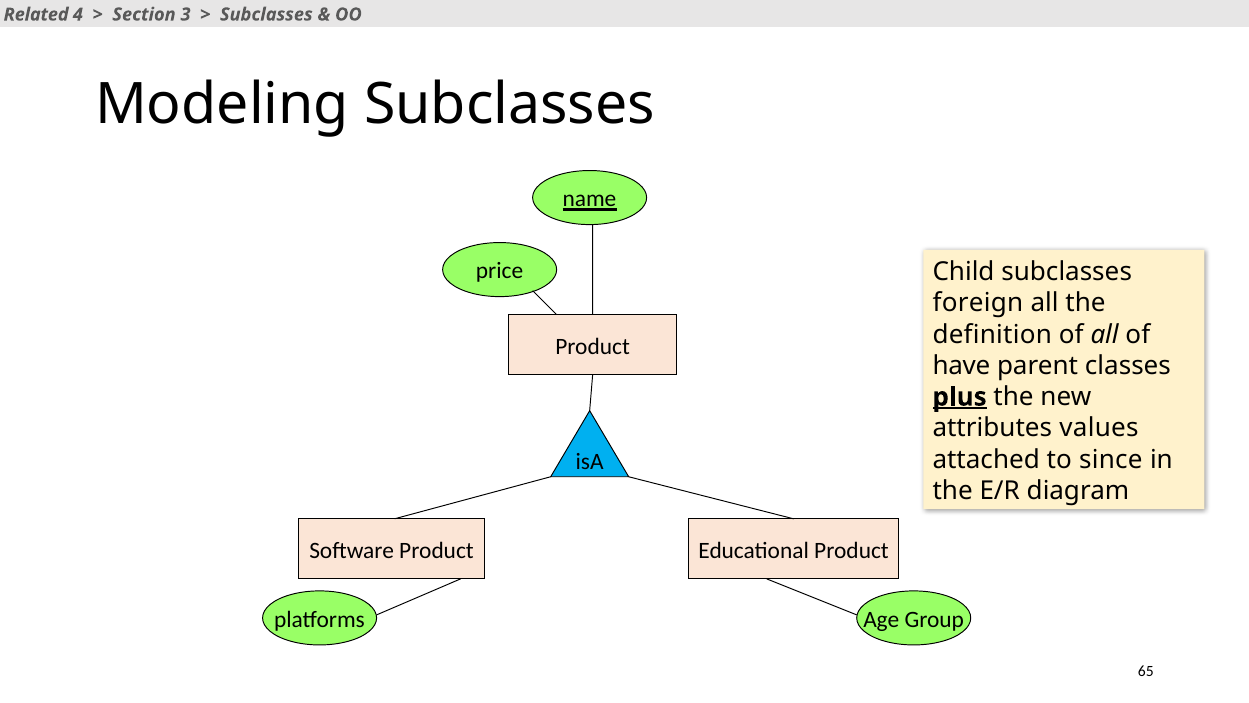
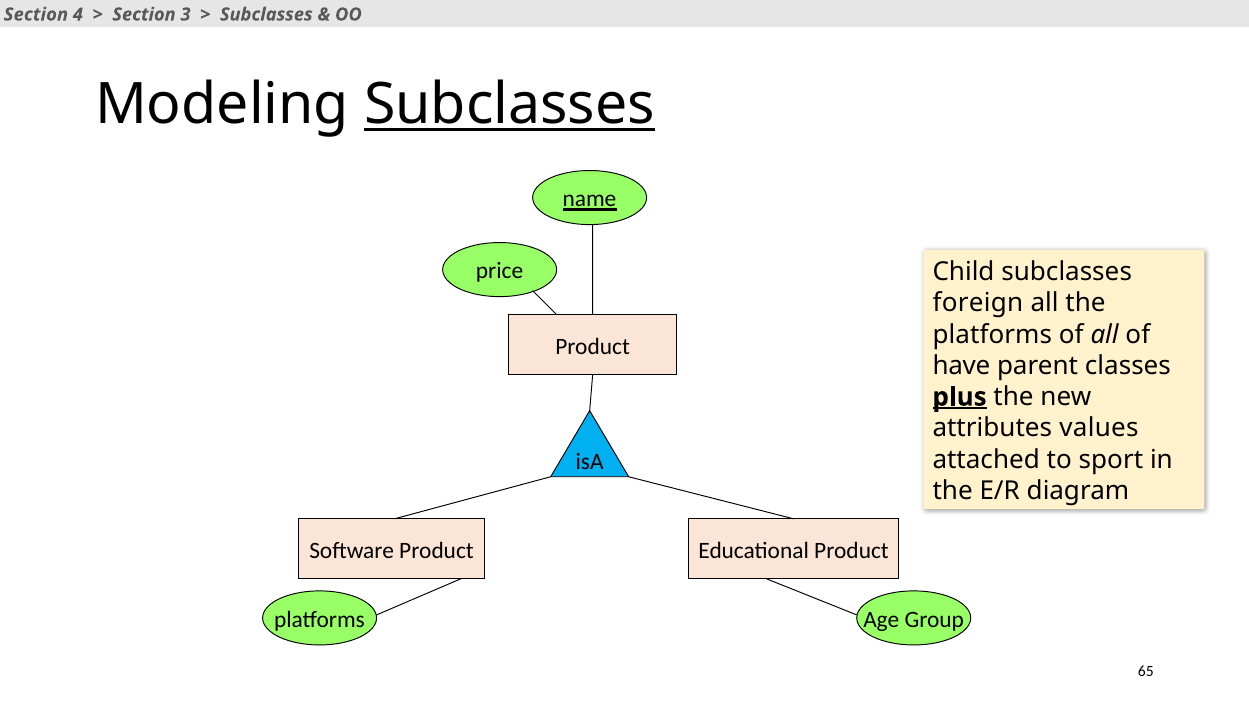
Related: Related -> Section (36, 14)
Subclasses underline: none -> present (509, 105)
definition: definition -> platforms (992, 334)
since: since -> sport (1111, 459)
